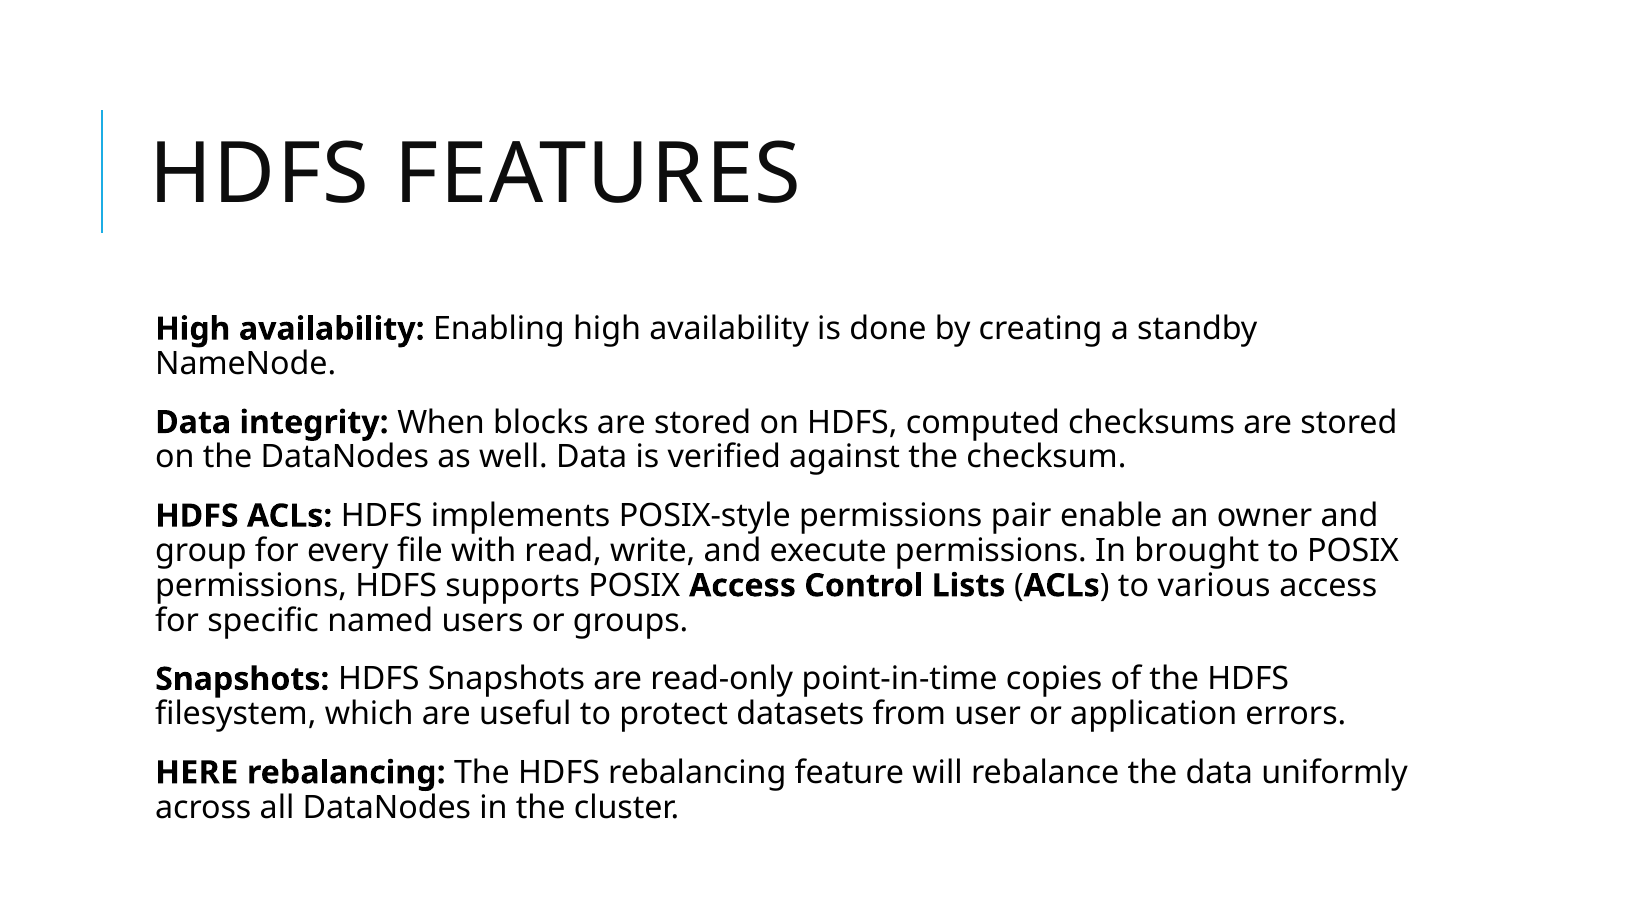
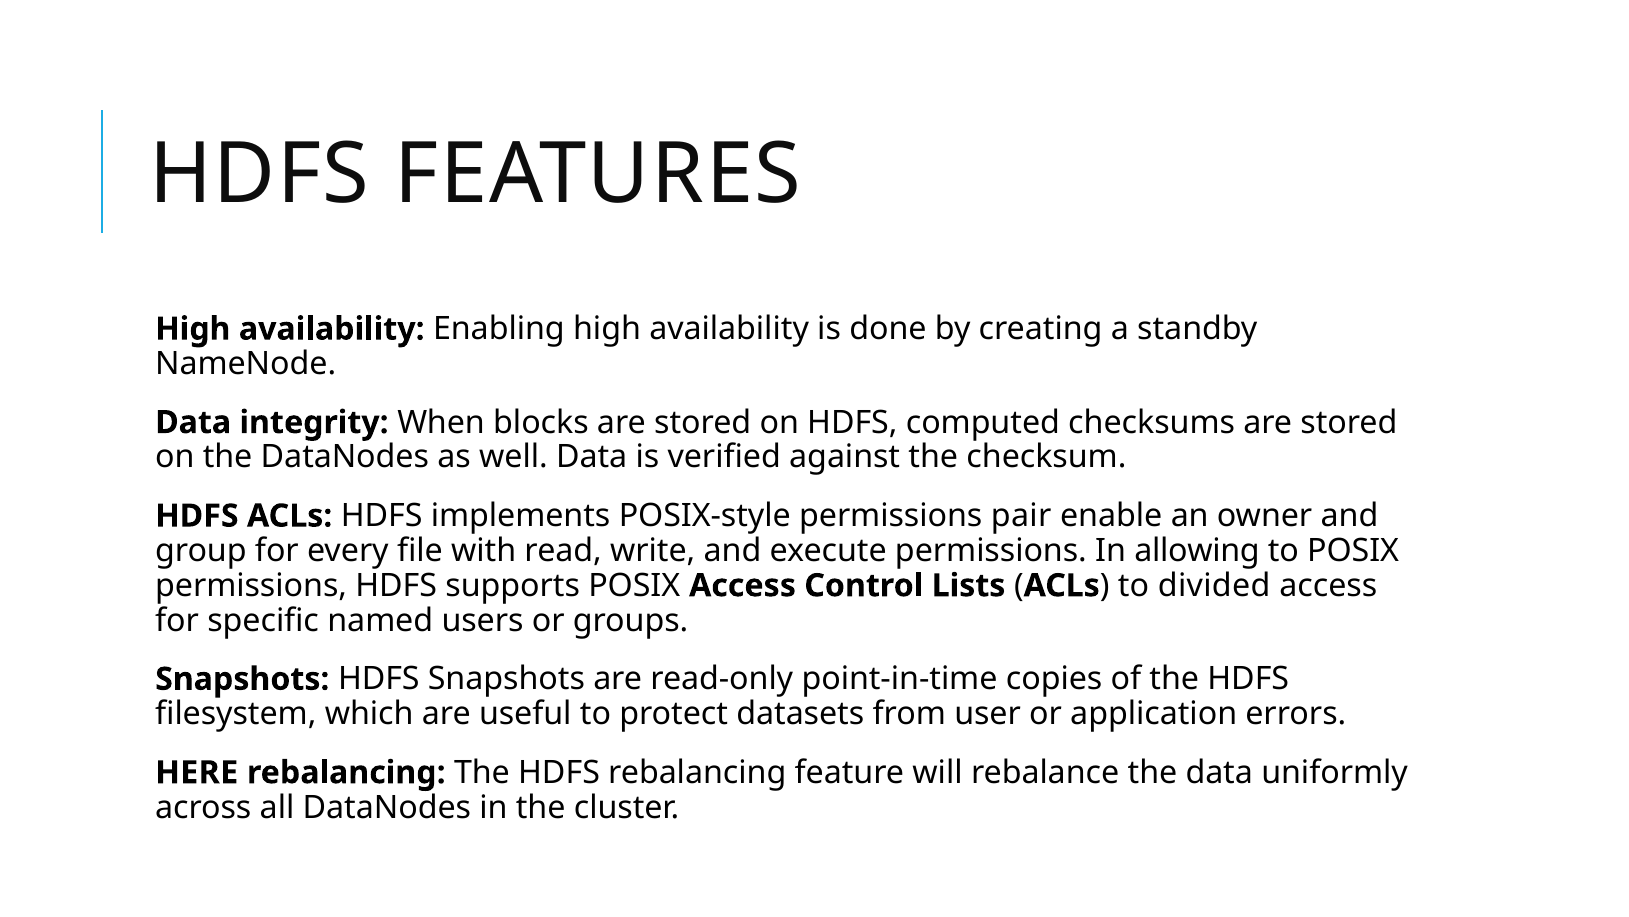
brought: brought -> allowing (1197, 550)
various: various -> divided (1214, 585)
